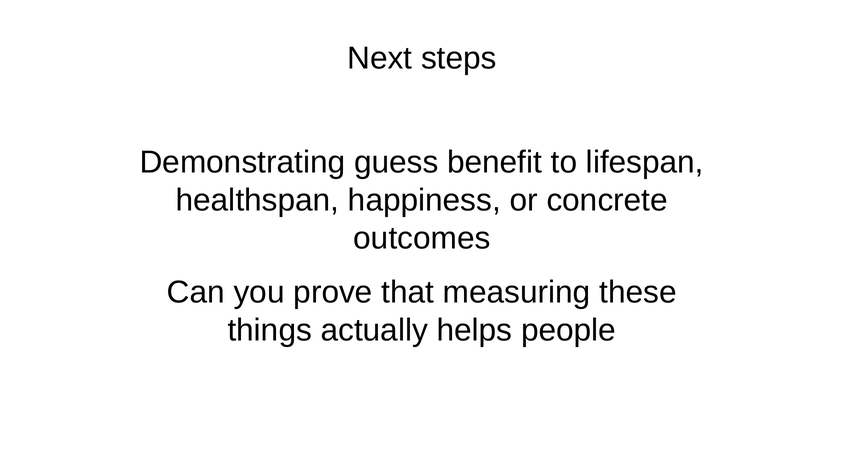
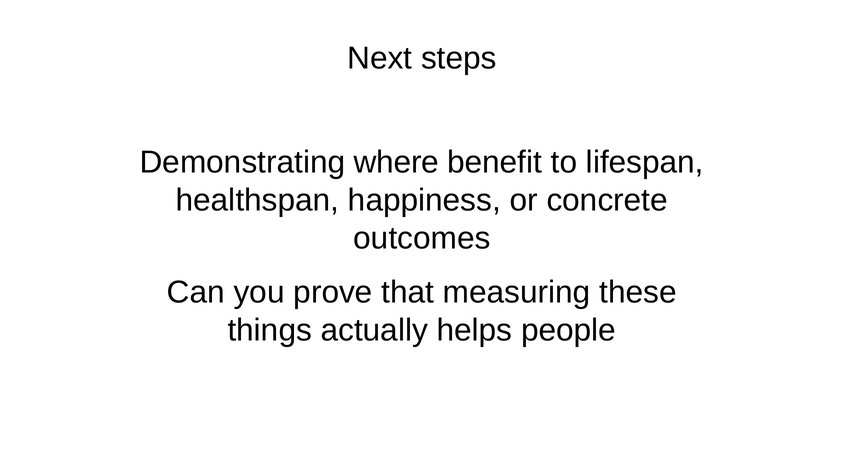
guess: guess -> where (396, 162)
